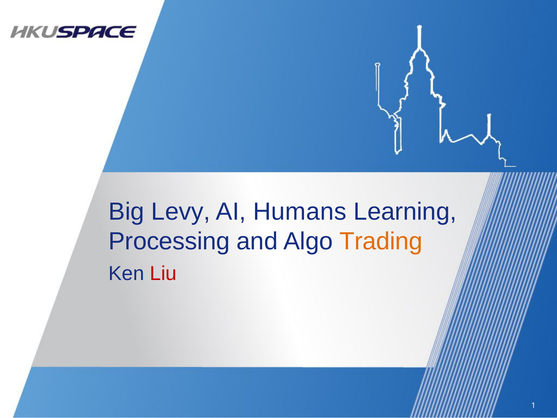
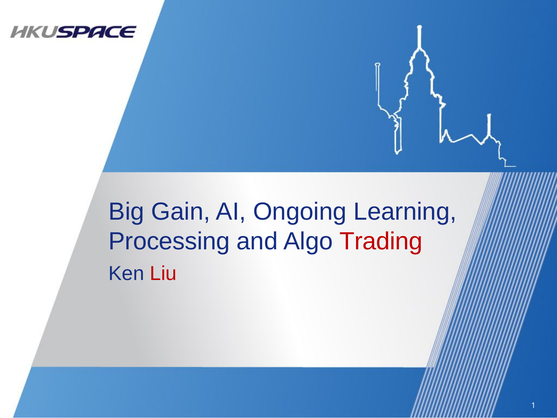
Levy: Levy -> Gain (181, 211)
Humans: Humans -> Ongoing (300, 211)
Trading colour: orange -> red (381, 241)
